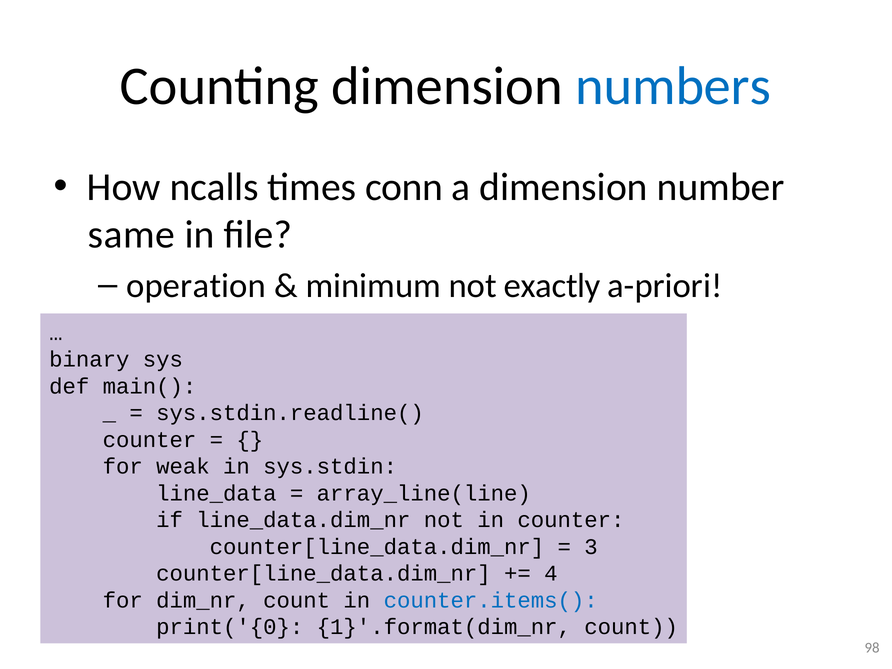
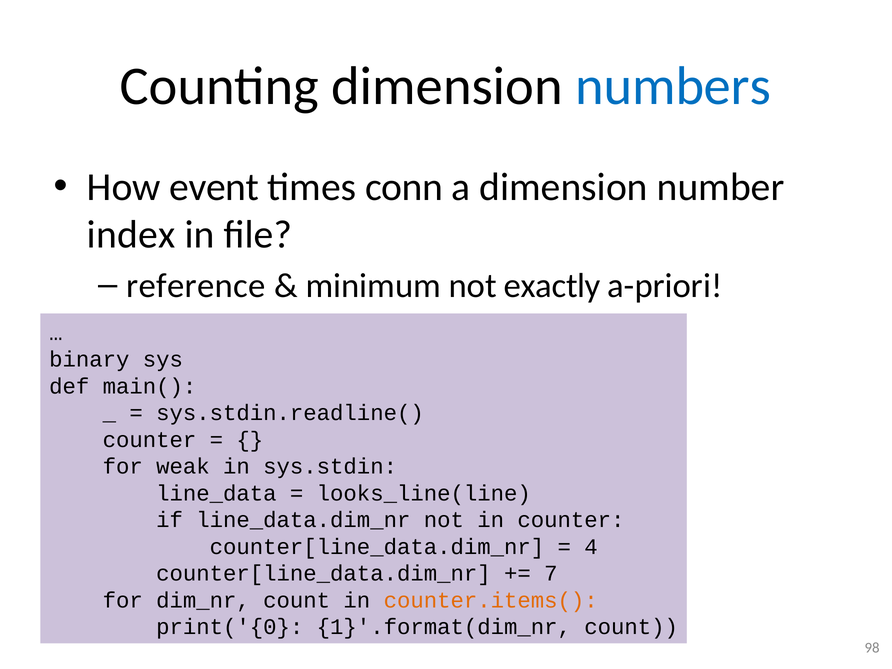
ncalls: ncalls -> event (214, 187)
same: same -> index (131, 235)
operation: operation -> reference (196, 286)
array_line(line: array_line(line -> looks_line(line (424, 493)
3: 3 -> 4 (591, 547)
4: 4 -> 7 (551, 574)
counter.items( colour: blue -> orange (491, 600)
